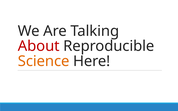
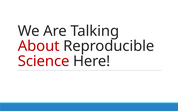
Science colour: orange -> red (44, 61)
